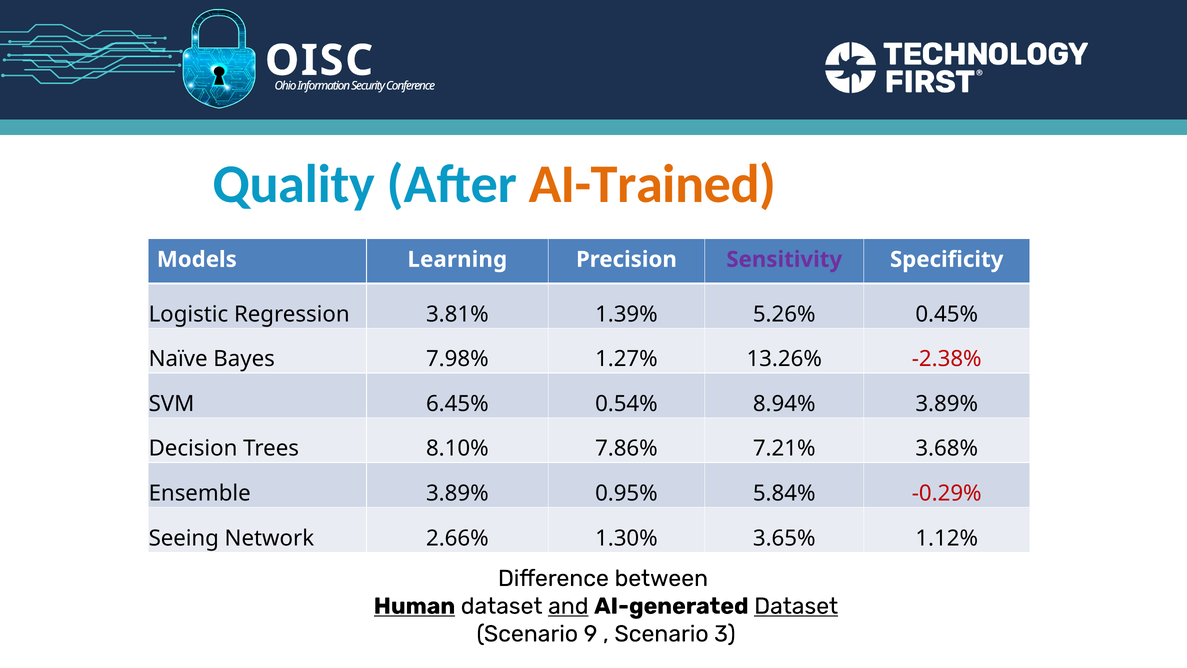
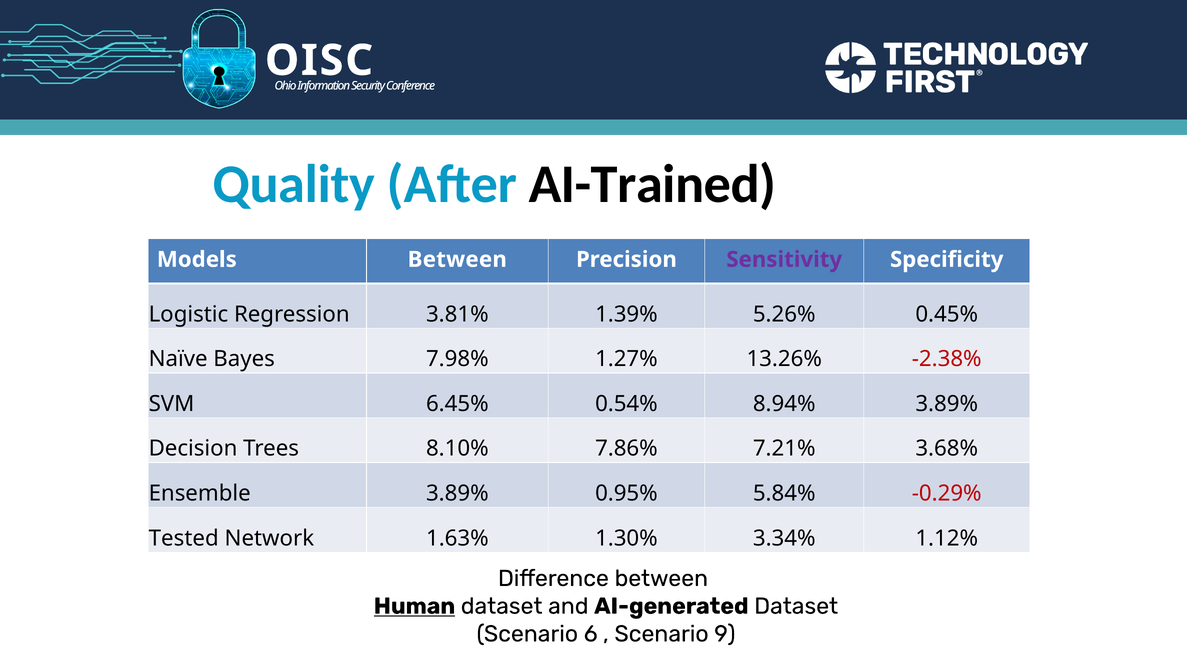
AI-Trained colour: orange -> black (652, 184)
Models Learning: Learning -> Between (457, 259)
Seeing: Seeing -> Tested (184, 538)
2.66%: 2.66% -> 1.63% (457, 538)
3.65%: 3.65% -> 3.34% (784, 538)
and underline: present -> none (568, 606)
Dataset underline: present -> none (796, 606)
9: 9 -> 6 (591, 634)
3: 3 -> 9 (725, 634)
